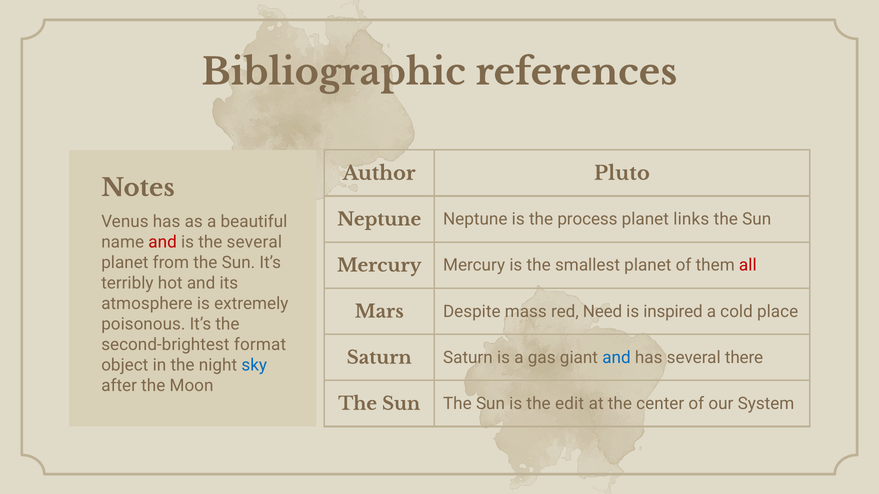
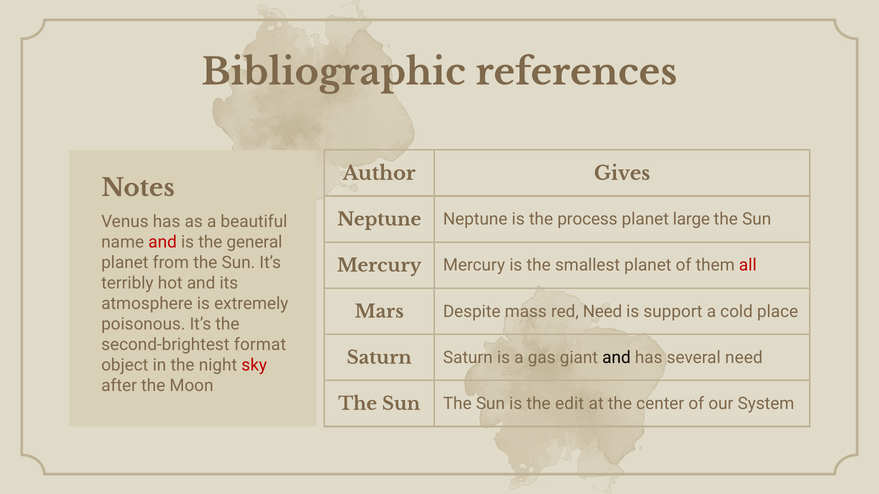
Pluto: Pluto -> Gives (622, 174)
links: links -> large (691, 219)
the several: several -> general (254, 242)
inspired: inspired -> support (673, 312)
and colour: blue -> black (616, 358)
several there: there -> need (744, 358)
sky colour: blue -> red (254, 365)
